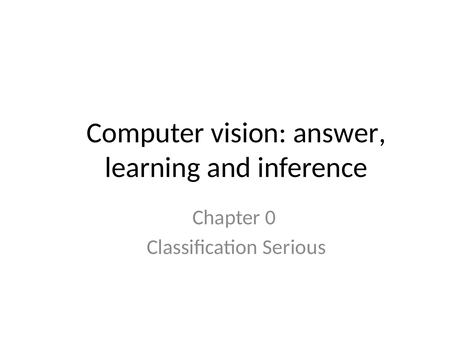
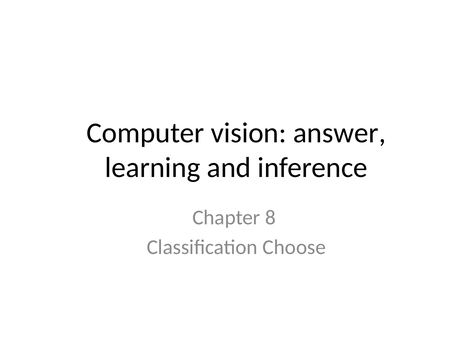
0: 0 -> 8 (270, 217)
Serious: Serious -> Choose (294, 247)
